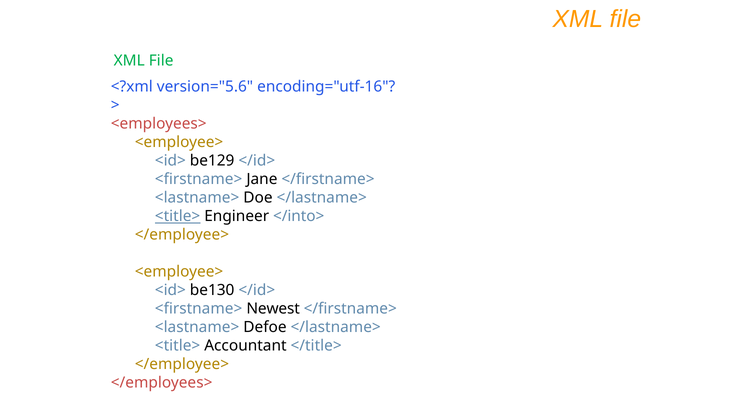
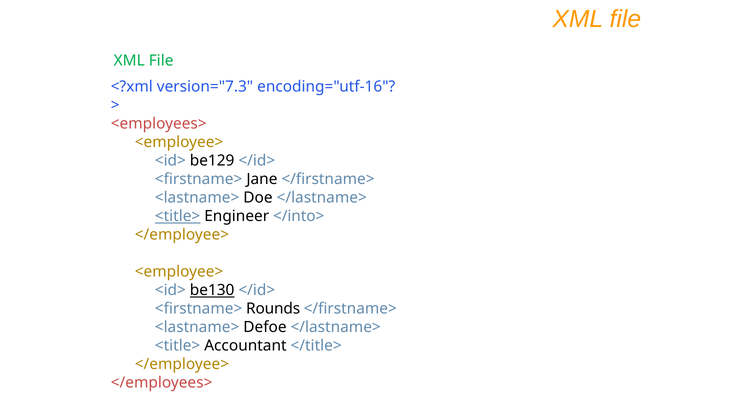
version="5.6: version="5.6 -> version="7.3 (205, 87)
be130 underline: none -> present (212, 290)
Newest: Newest -> Rounds (273, 308)
